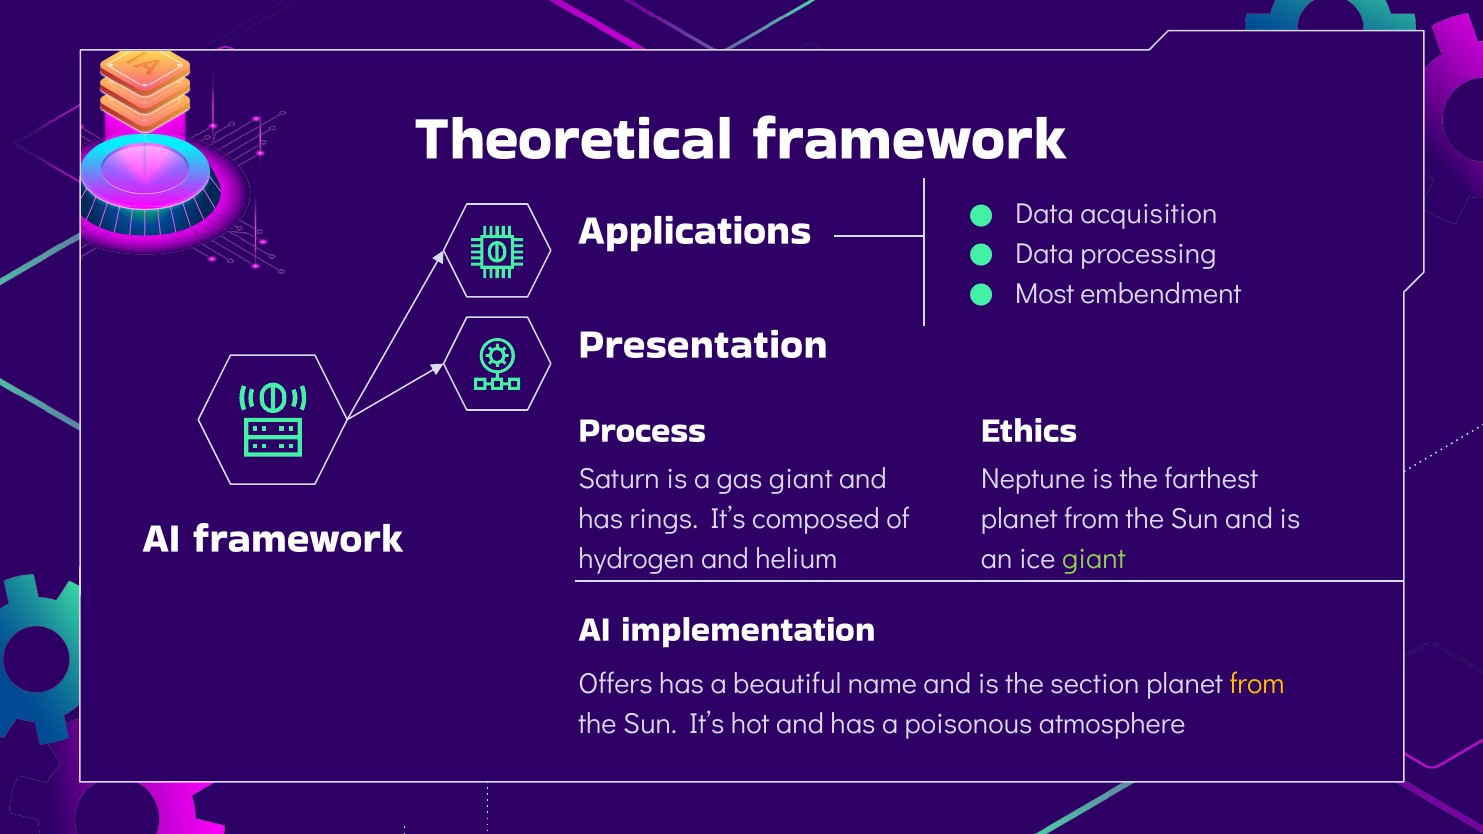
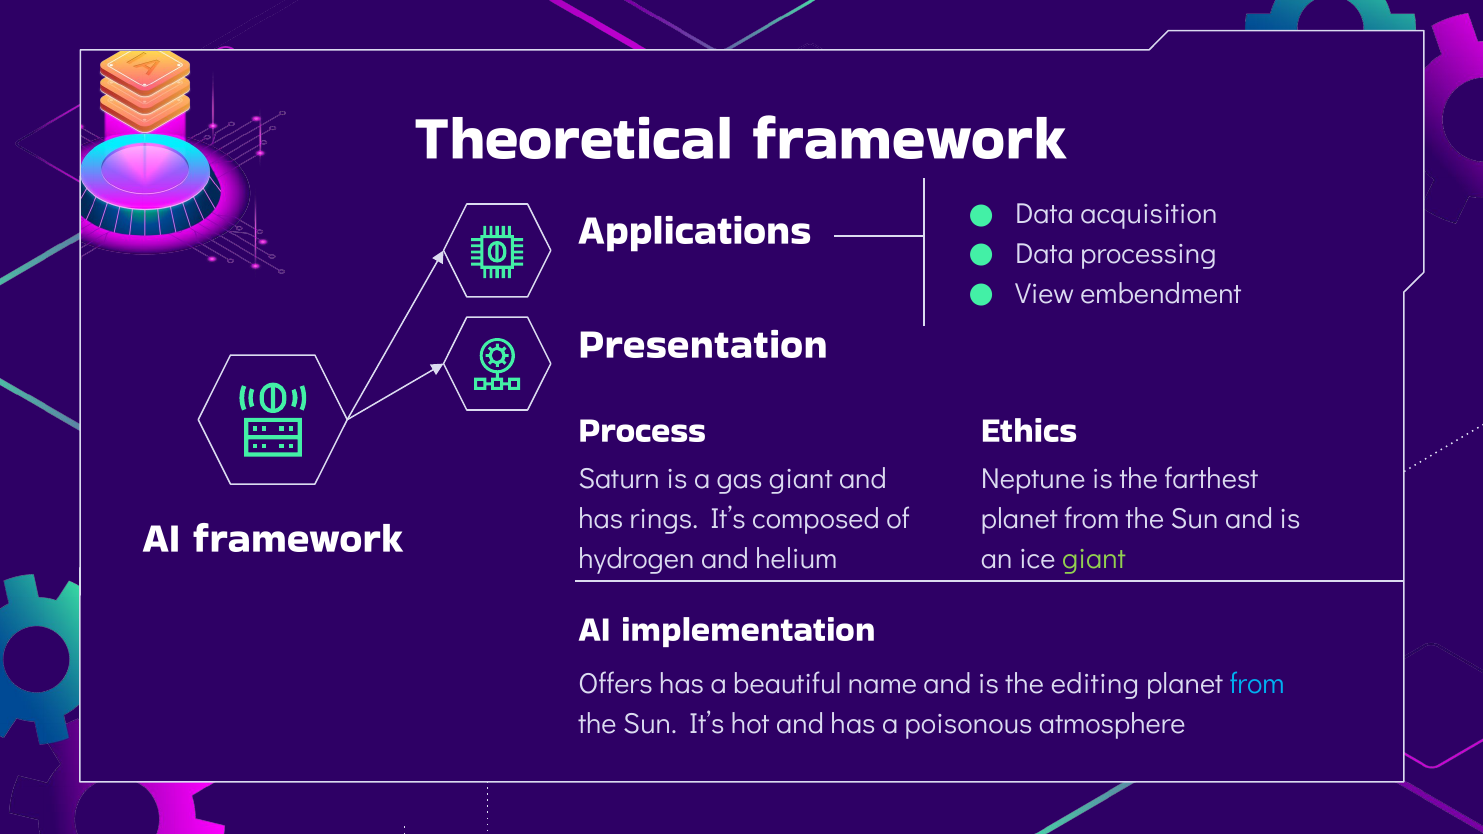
Most: Most -> View (1045, 294)
section: section -> editing (1095, 684)
from colour: yellow -> light blue (1257, 684)
